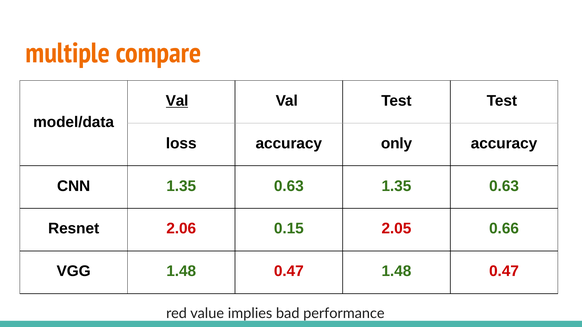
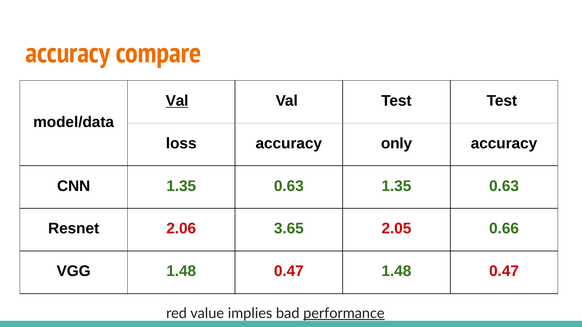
multiple: multiple -> accuracy (68, 53)
0.15: 0.15 -> 3.65 (289, 229)
performance underline: none -> present (344, 314)
